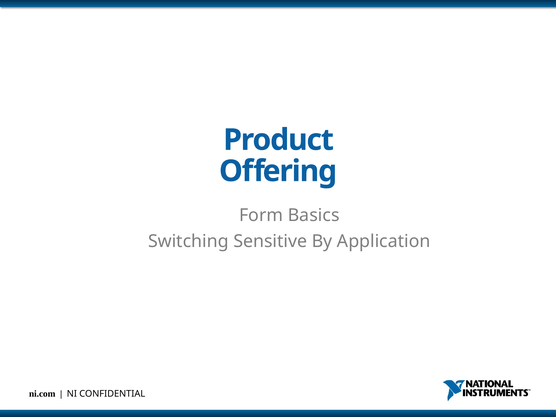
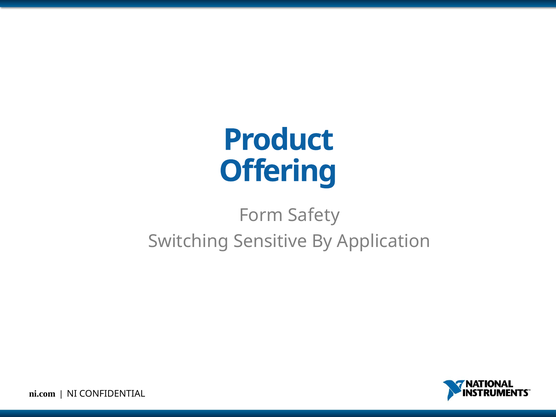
Basics: Basics -> Safety (314, 215)
